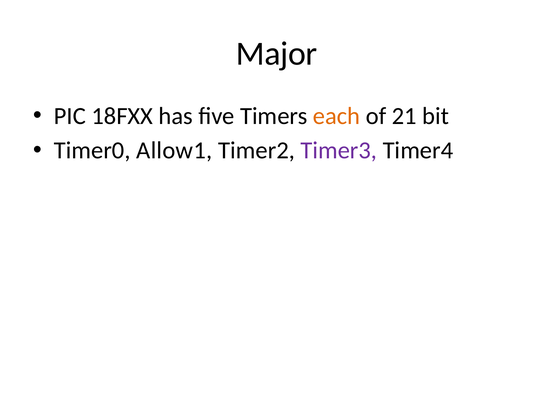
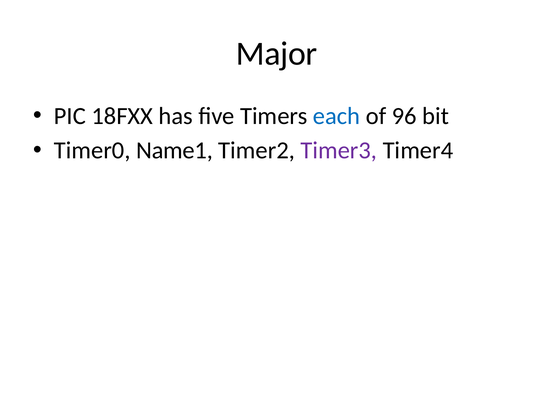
each colour: orange -> blue (337, 116)
21: 21 -> 96 (404, 116)
Allow1: Allow1 -> Name1 (174, 150)
